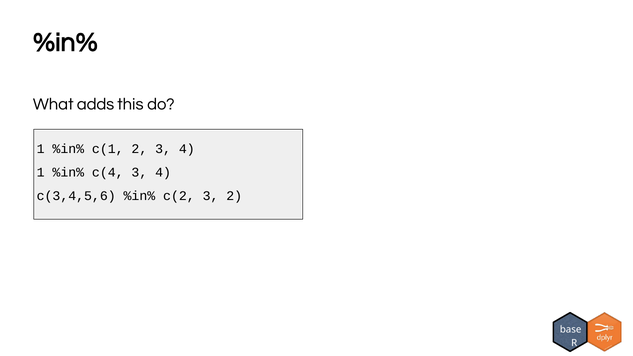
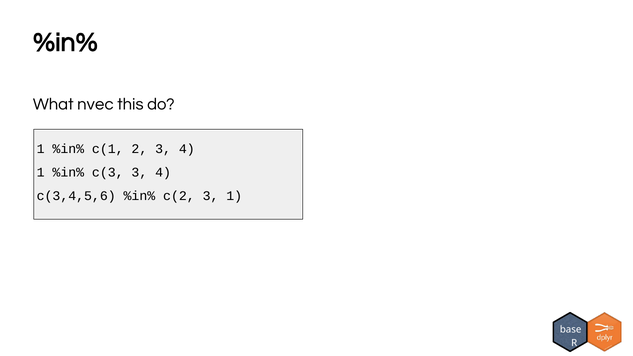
adds: adds -> nvec (95, 104)
c(4: c(4 -> c(3 (108, 172)
3 2: 2 -> 1 (234, 196)
